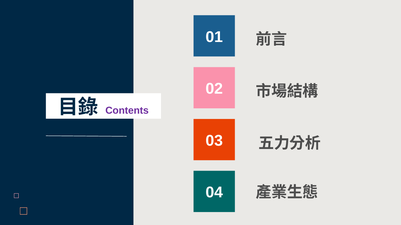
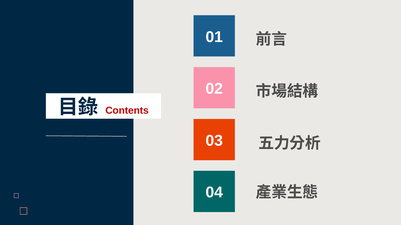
Contents colour: purple -> red (127, 111)
